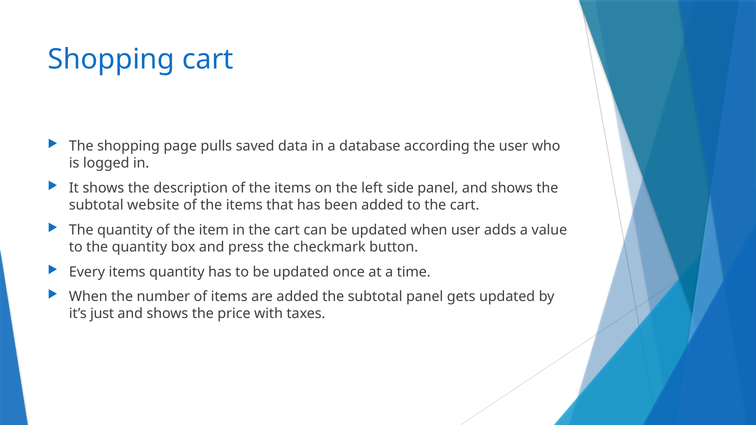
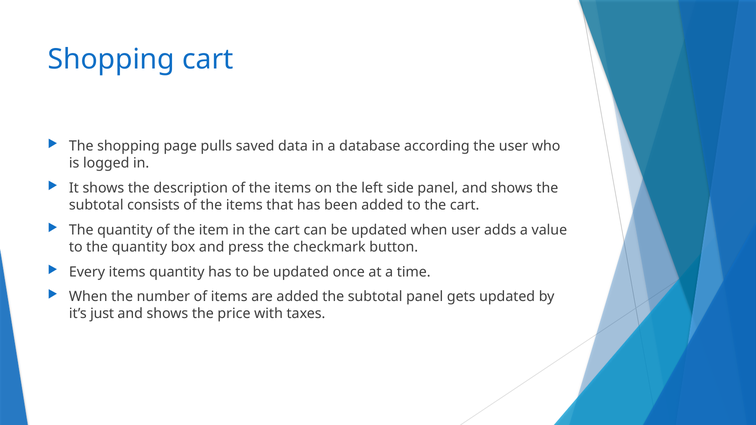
website: website -> consists (153, 205)
